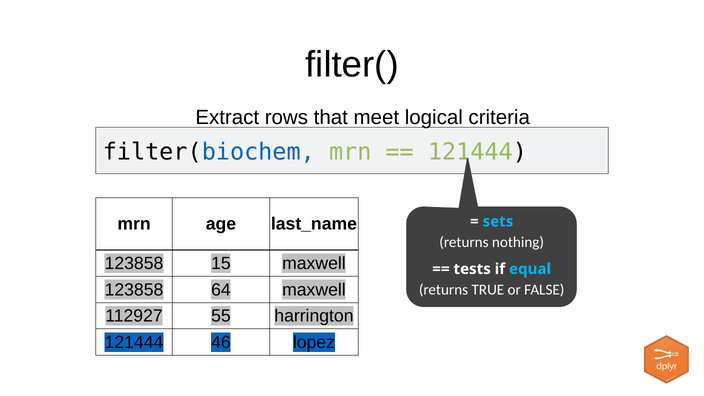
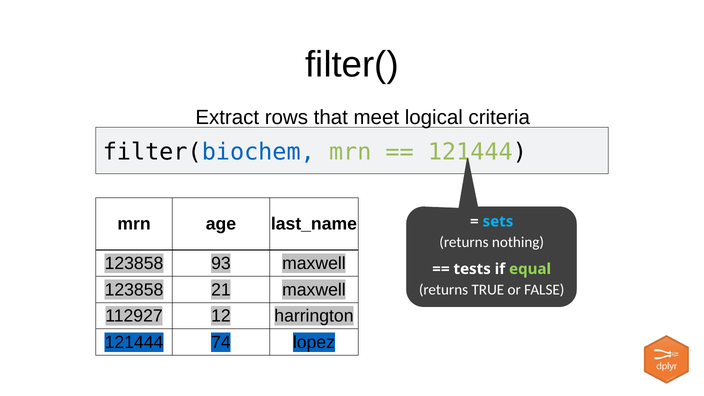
15: 15 -> 93 (221, 264)
equal colour: light blue -> light green (530, 269)
64: 64 -> 21 (221, 290)
55: 55 -> 12 (221, 316)
46: 46 -> 74 (221, 342)
